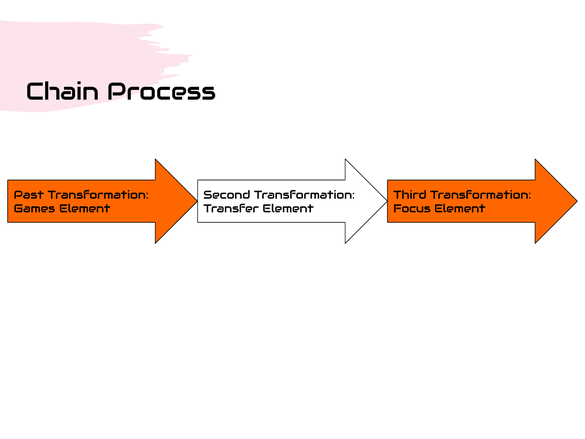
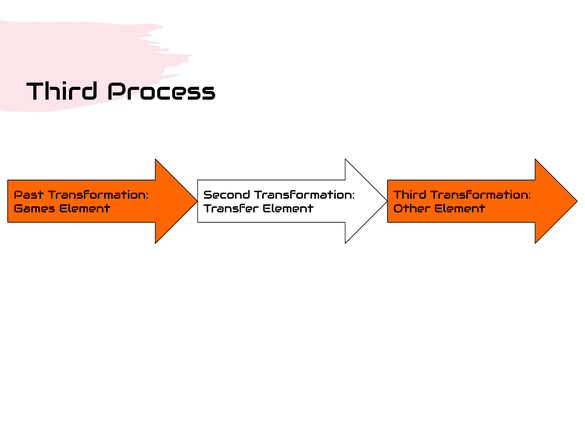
Chain: Chain -> Third (62, 92)
Focus: Focus -> Other (412, 209)
